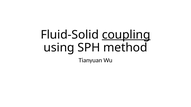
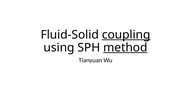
method underline: none -> present (125, 48)
